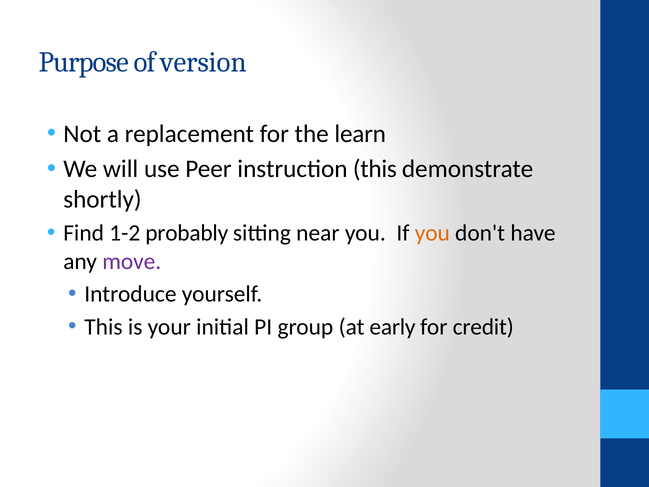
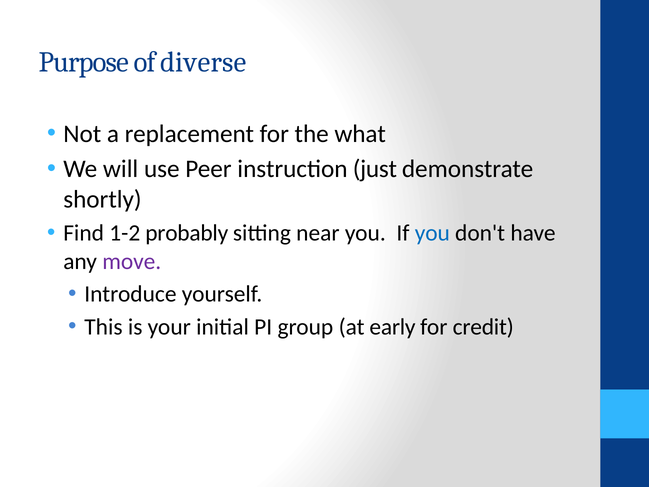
version: version -> diverse (203, 62)
learn: learn -> what (360, 134)
instruction this: this -> just (375, 169)
you colour: orange -> blue (432, 233)
